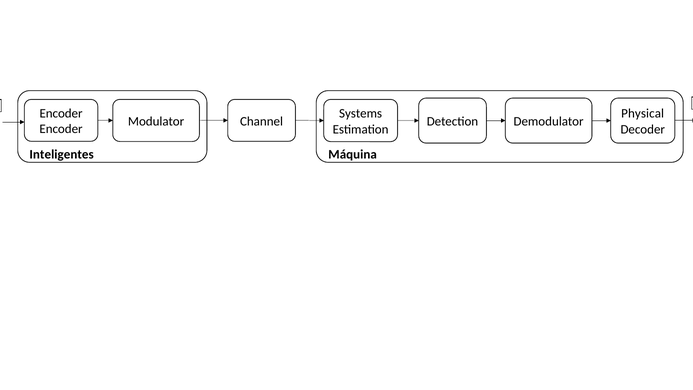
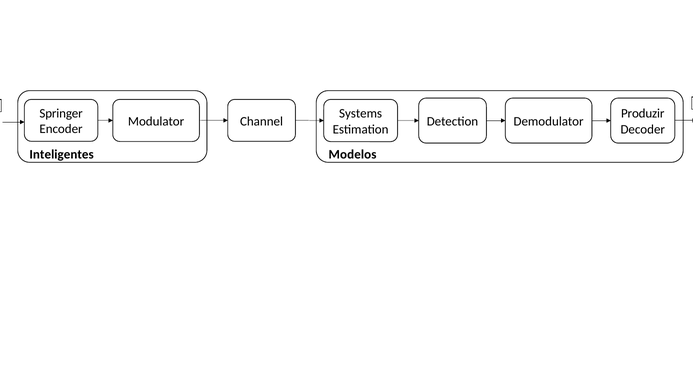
Encoder: Encoder -> Springer (61, 113)
Physical: Physical -> Produzir (643, 114)
Máquina: Máquina -> Modelos (353, 154)
